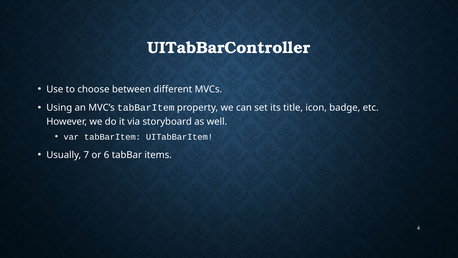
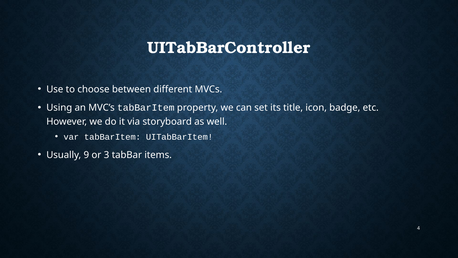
7: 7 -> 9 (86, 155)
6: 6 -> 3 (107, 155)
